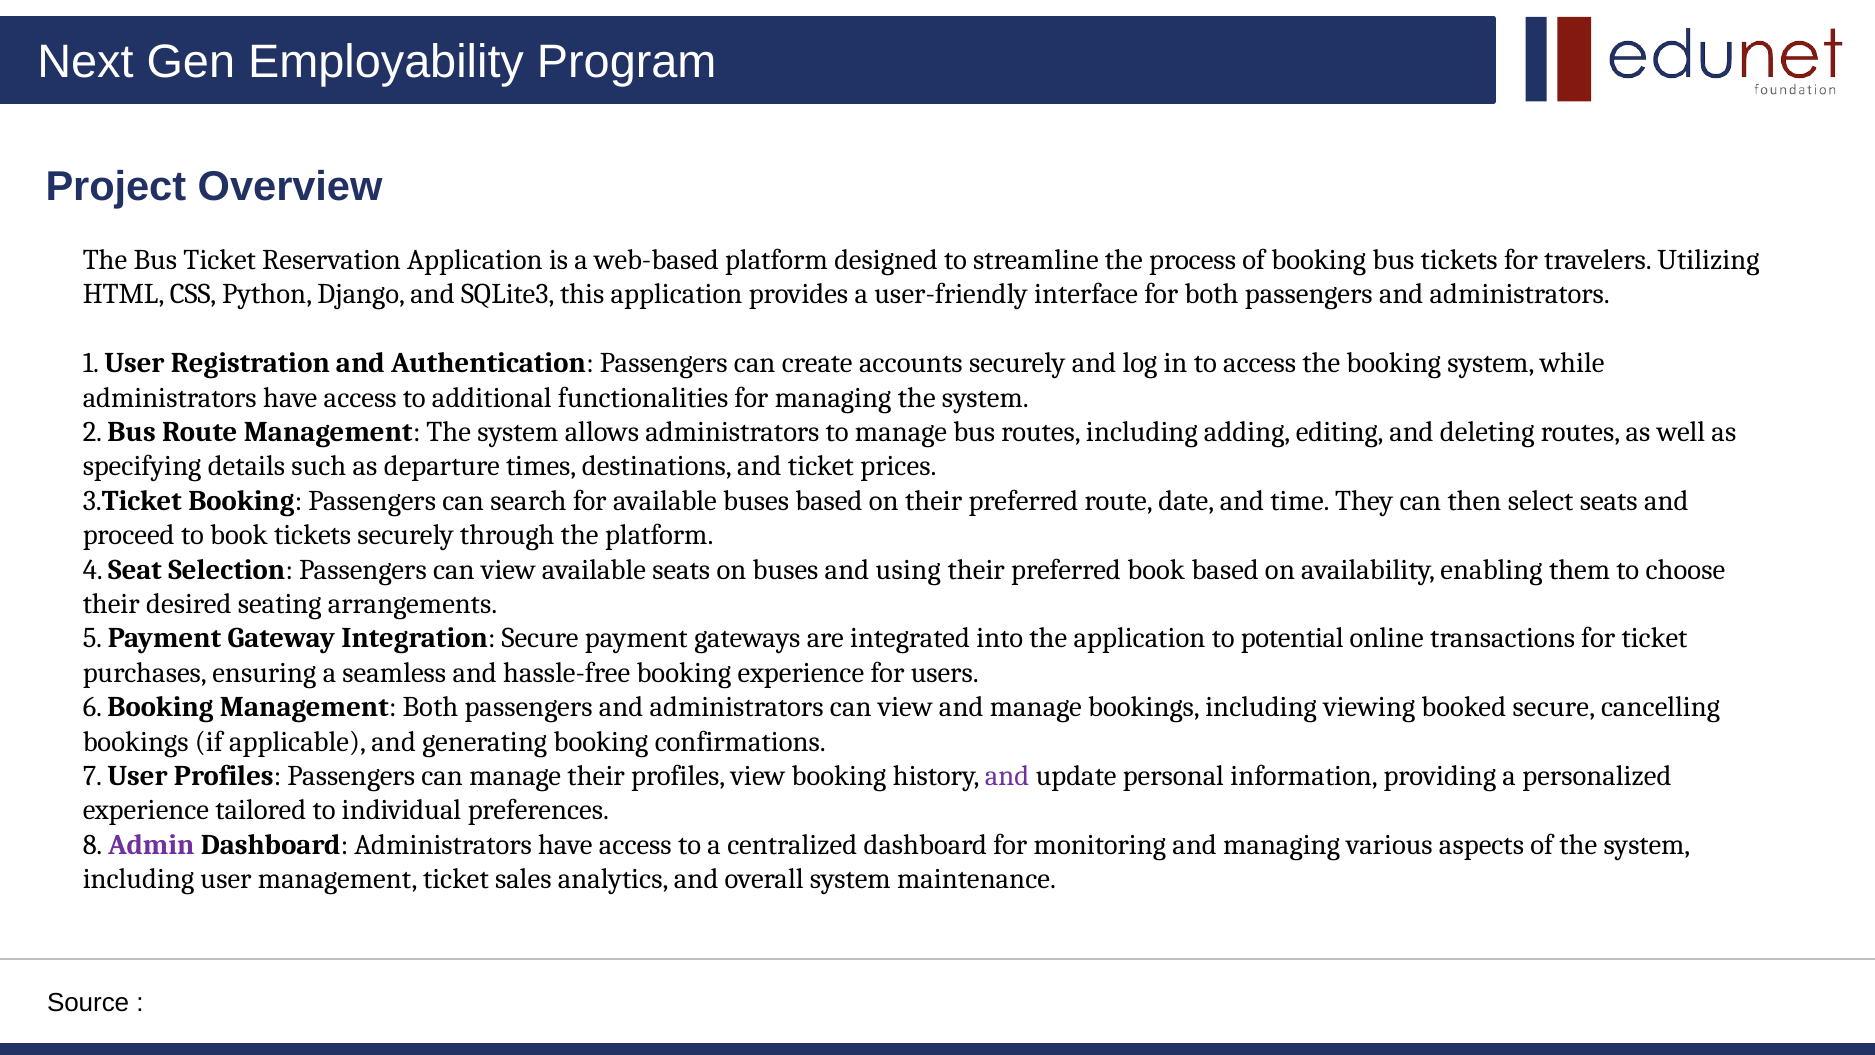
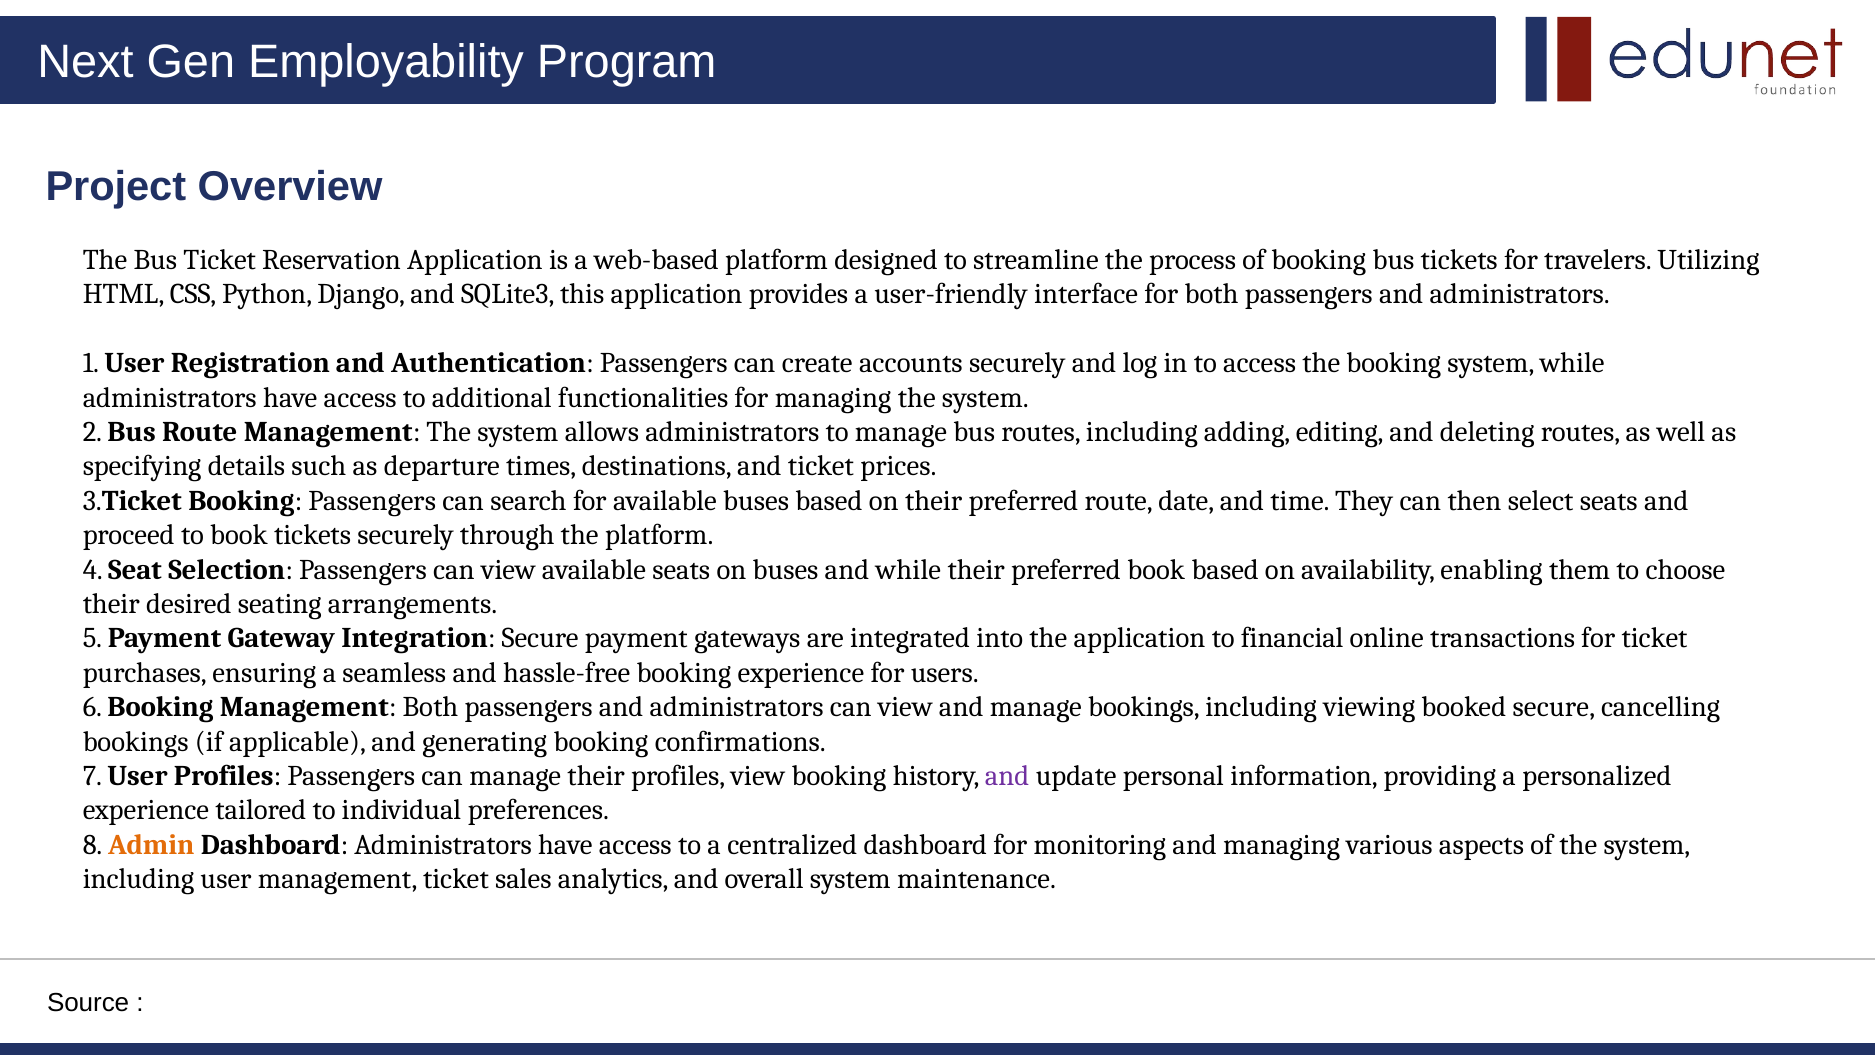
and using: using -> while (908, 570)
potential: potential -> financial (1292, 638)
Admin colour: purple -> orange (151, 845)
